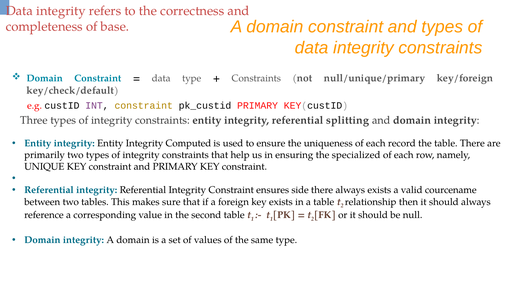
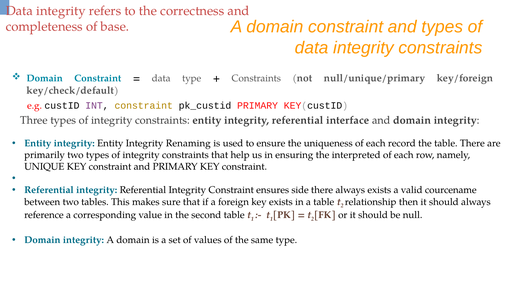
splitting: splitting -> interface (348, 120)
Computed: Computed -> Renaming (188, 143)
specialized: specialized -> interpreted (356, 155)
